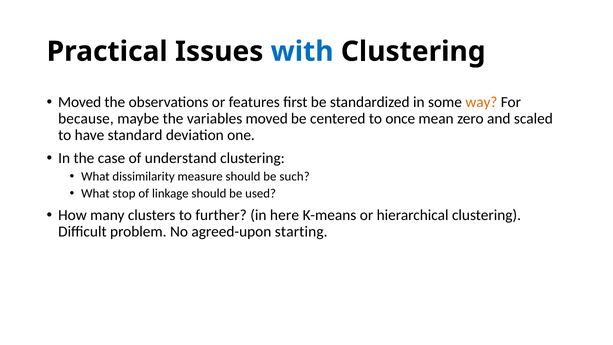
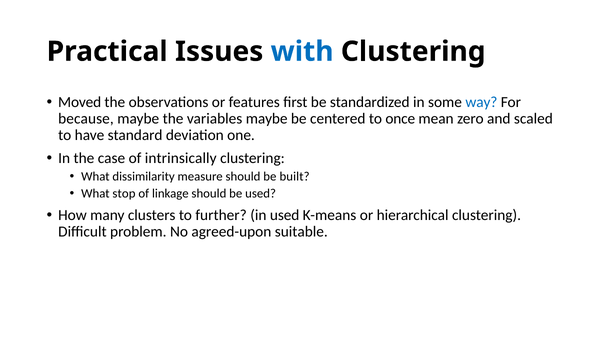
way colour: orange -> blue (481, 102)
variables moved: moved -> maybe (267, 119)
understand: understand -> intrinsically (181, 158)
such: such -> built (295, 177)
in here: here -> used (285, 215)
starting: starting -> suitable (301, 232)
